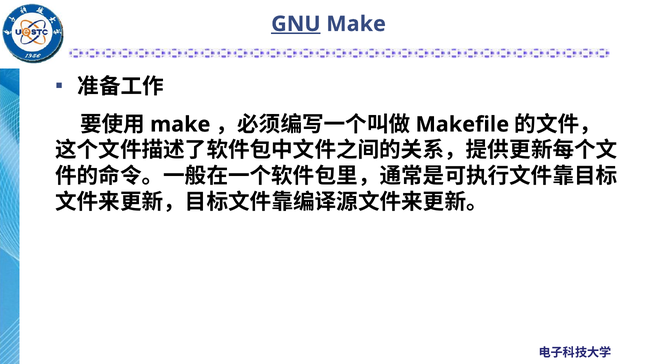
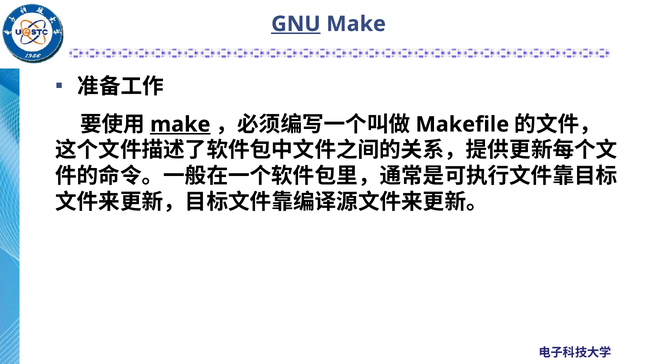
make underline: none -> present (180, 125)
